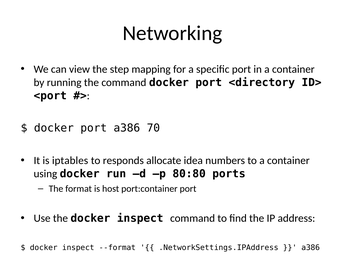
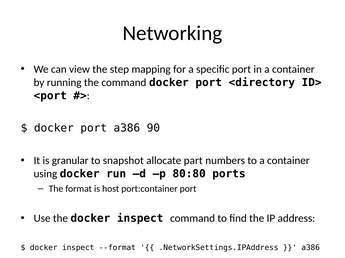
70: 70 -> 90 (153, 128)
iptables: iptables -> granular (70, 161)
responds: responds -> snapshot (123, 161)
idea: idea -> part (193, 161)
